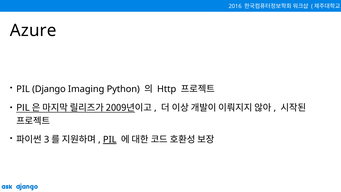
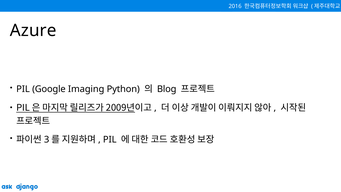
Django: Django -> Google (49, 89)
Http: Http -> Blog (167, 89)
PIL underline: present -> none (110, 140)
